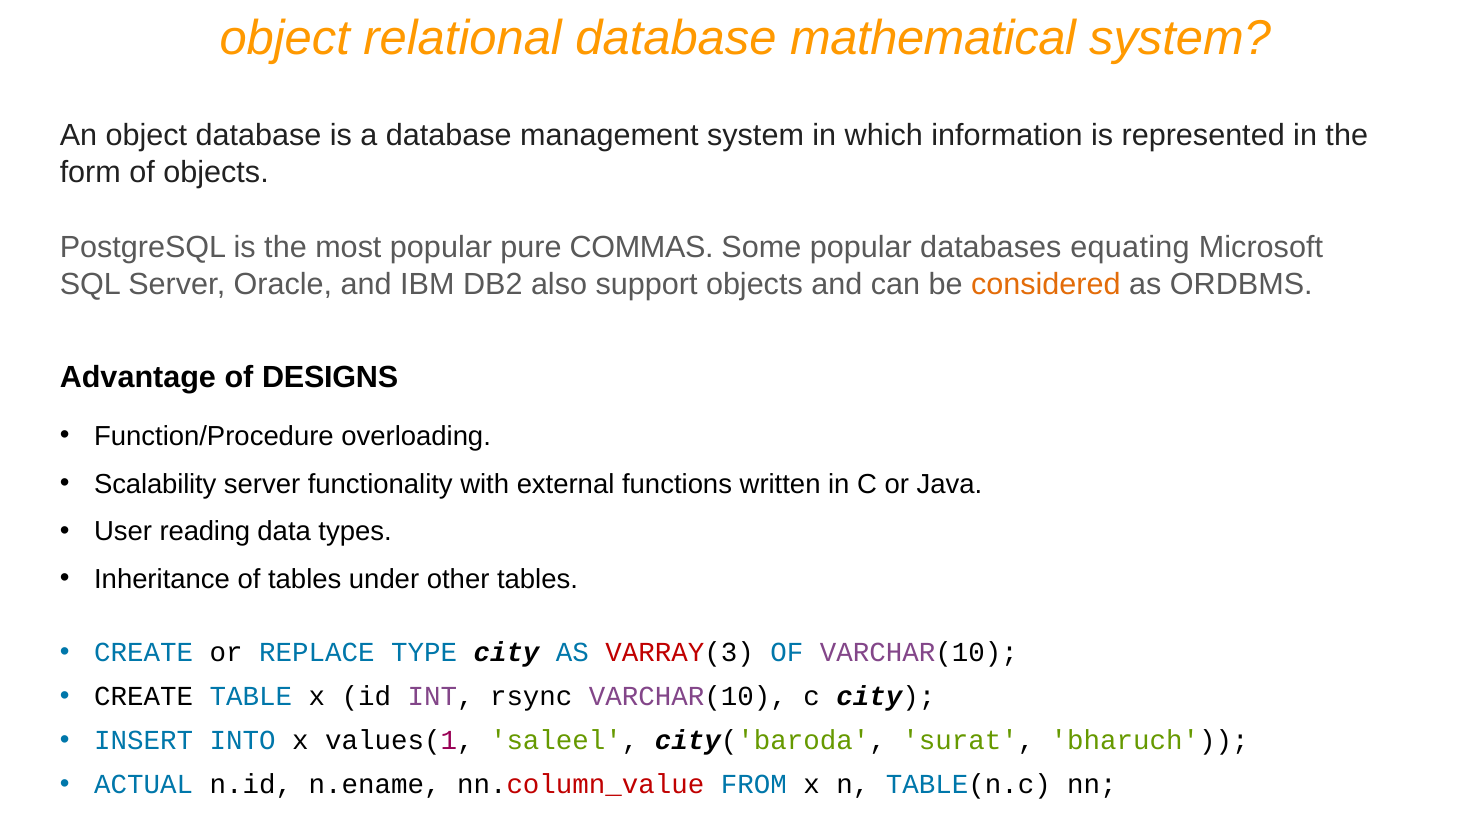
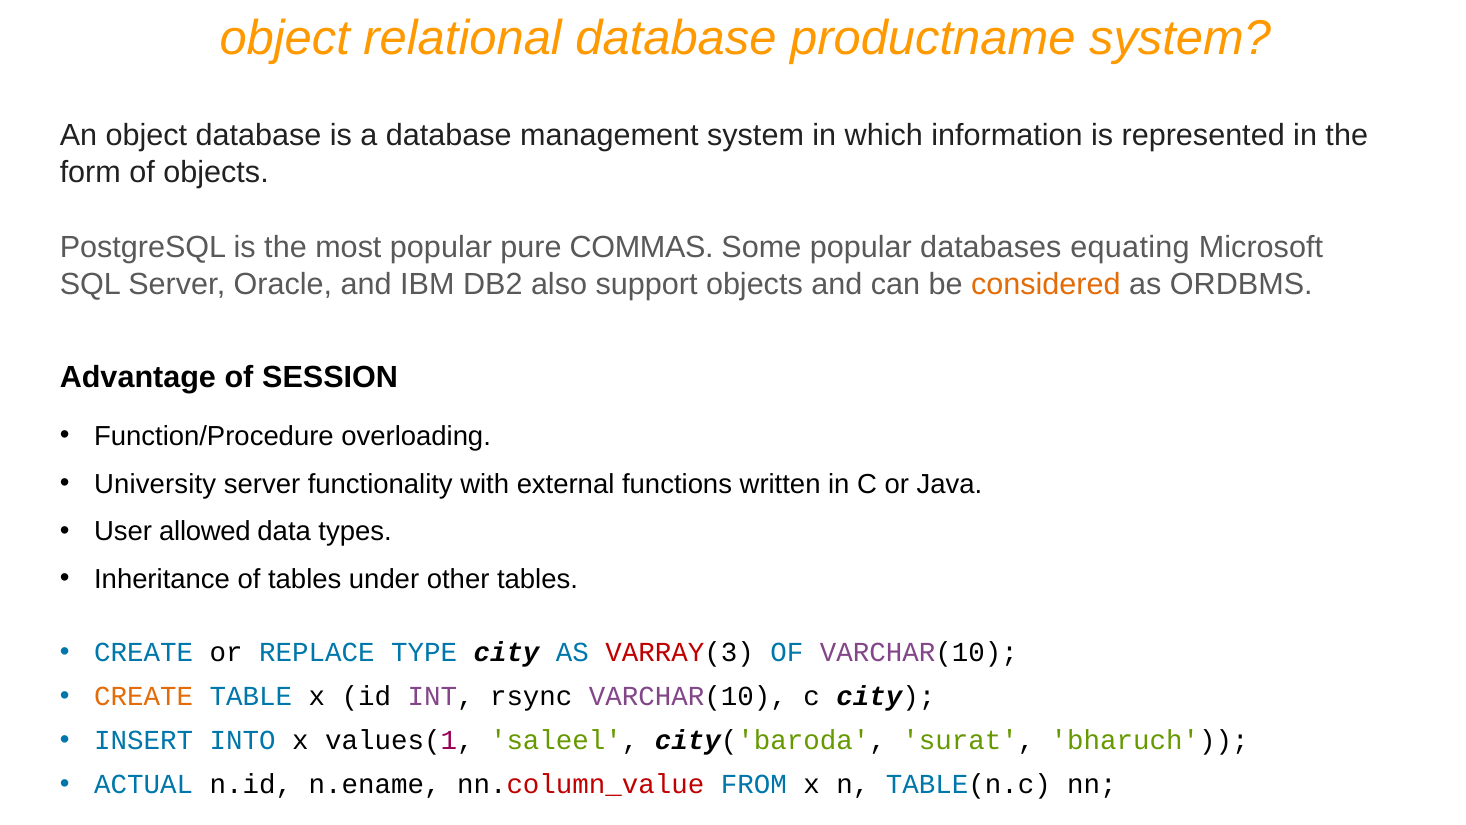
mathematical: mathematical -> productname (933, 38)
DESIGNS: DESIGNS -> SESSION (330, 378)
Scalability: Scalability -> University (155, 484)
reading: reading -> allowed (205, 531)
CREATE colour: black -> orange (144, 697)
